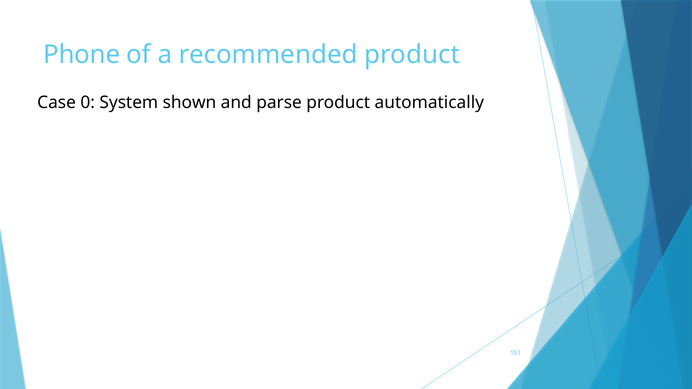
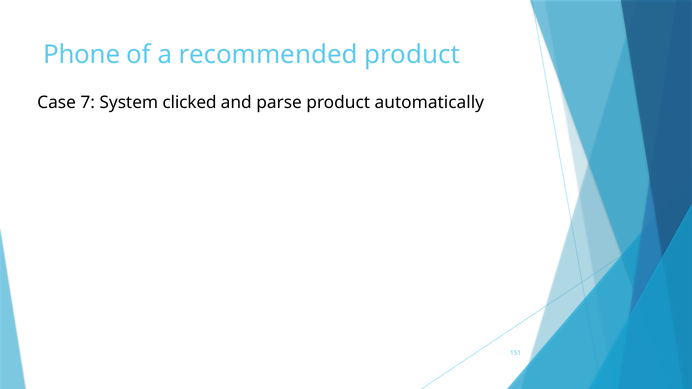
0: 0 -> 7 (88, 103)
shown: shown -> clicked (190, 103)
